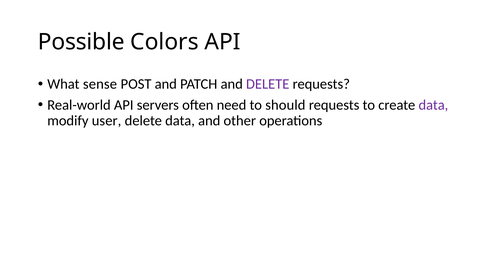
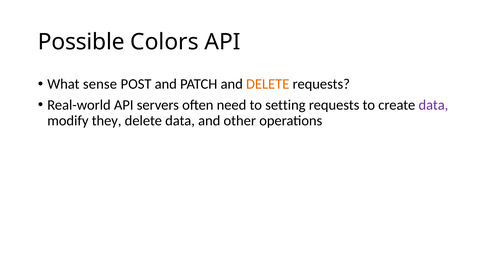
DELETE colour: purple -> orange (268, 84)
should: should -> setting (285, 105)
user: user -> they (107, 121)
